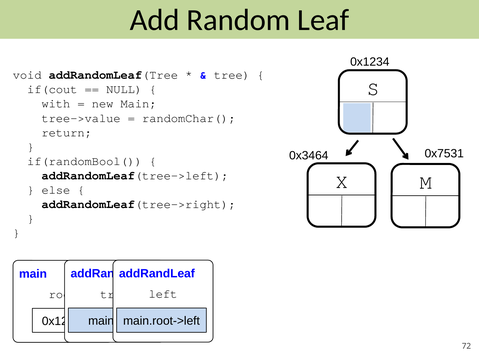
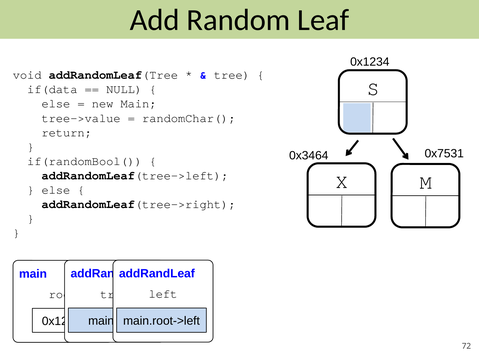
if(cout: if(cout -> if(data (52, 89)
with: with -> else (56, 104)
